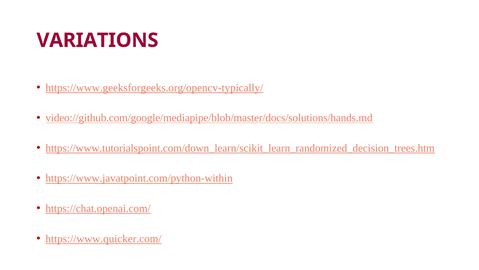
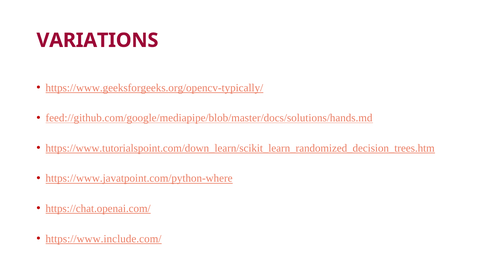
video://github.com/google/mediapipe/blob/master/docs/solutions/hands.md: video://github.com/google/mediapipe/blob/master/docs/solutions/hands.md -> feed://github.com/google/mediapipe/blob/master/docs/solutions/hands.md (209, 118)
https://www.javatpoint.com/python-within: https://www.javatpoint.com/python-within -> https://www.javatpoint.com/python-where (139, 178)
https://www.quicker.com/: https://www.quicker.com/ -> https://www.include.com/ (103, 238)
